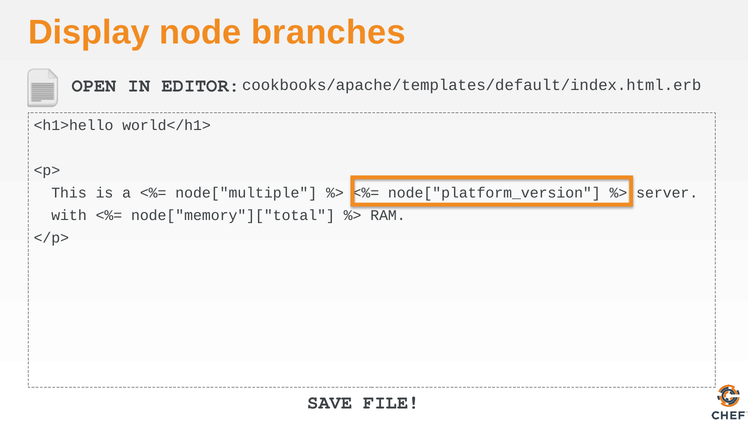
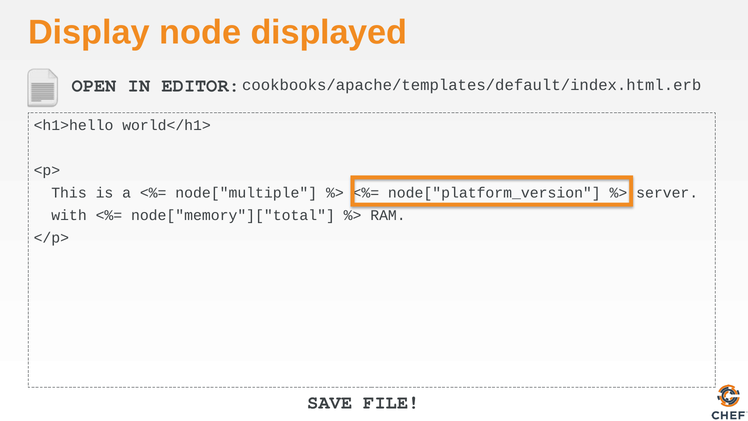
branches: branches -> displayed (329, 32)
